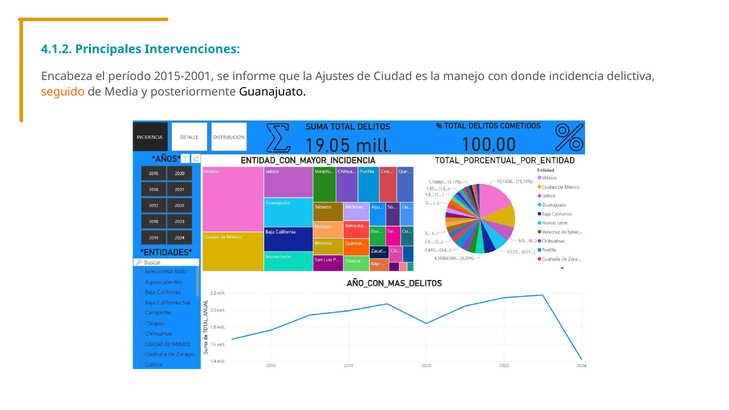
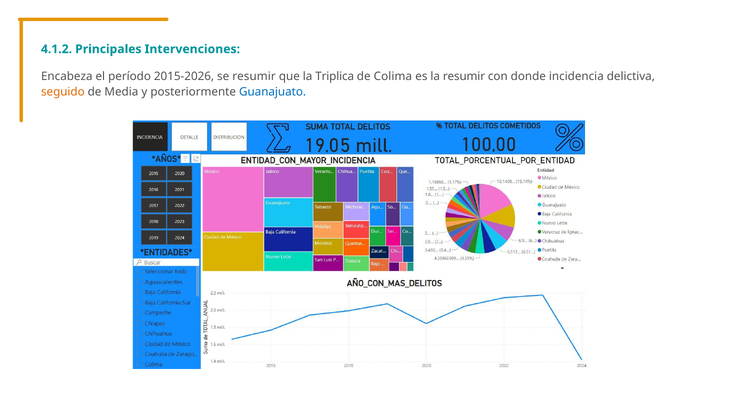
2015-2001: 2015-2001 -> 2015-2026 (184, 77)
se informe: informe -> resumir (254, 77)
Ajustes: Ajustes -> Triplica (335, 77)
Ciudad: Ciudad -> Colima (393, 77)
la manejo: manejo -> resumir (464, 77)
Guanajuato colour: black -> blue (273, 92)
